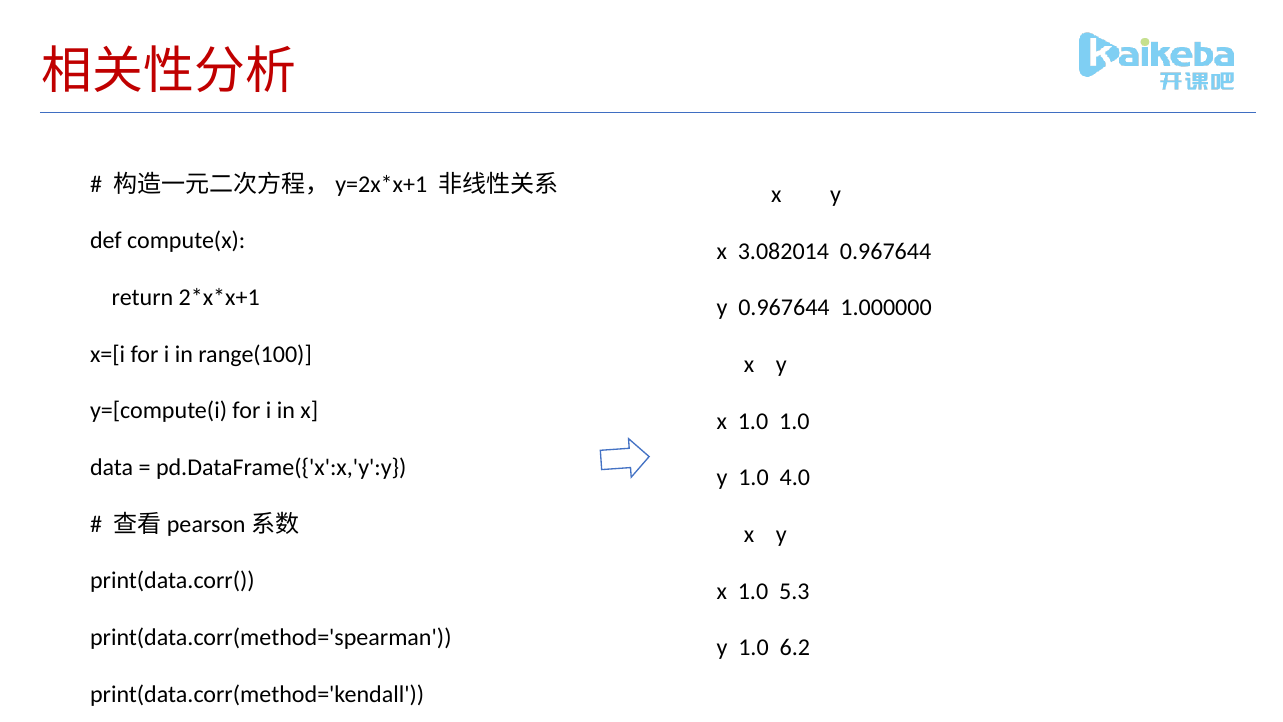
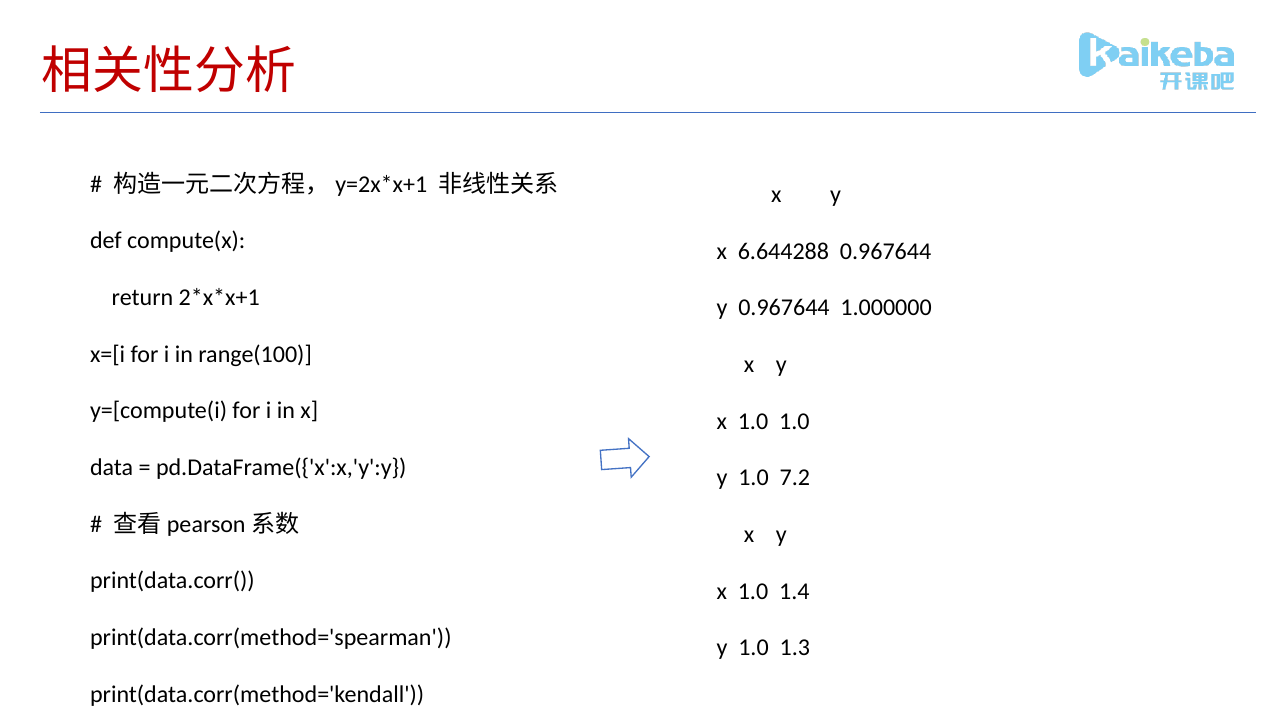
3.082014: 3.082014 -> 6.644288 (783, 251)
4.0: 4.0 -> 7.2 (795, 478)
5.3: 5.3 -> 1.4 (794, 591)
6.2: 6.2 -> 1.3 (795, 648)
